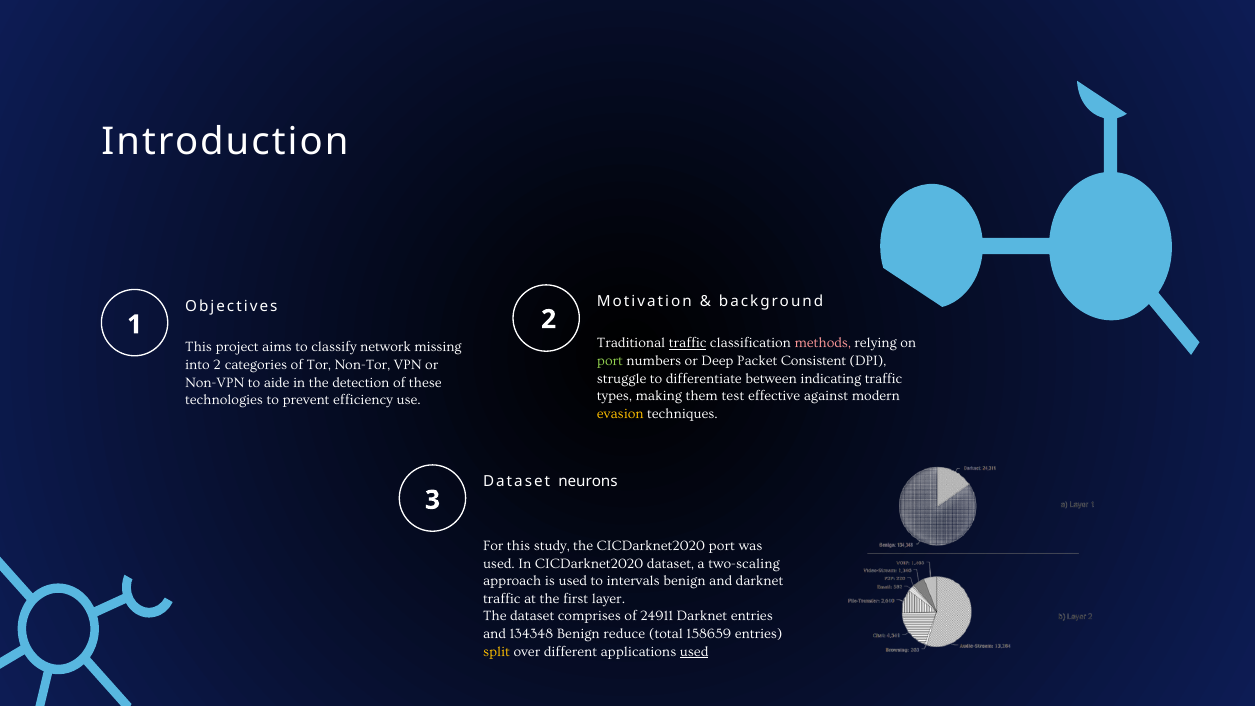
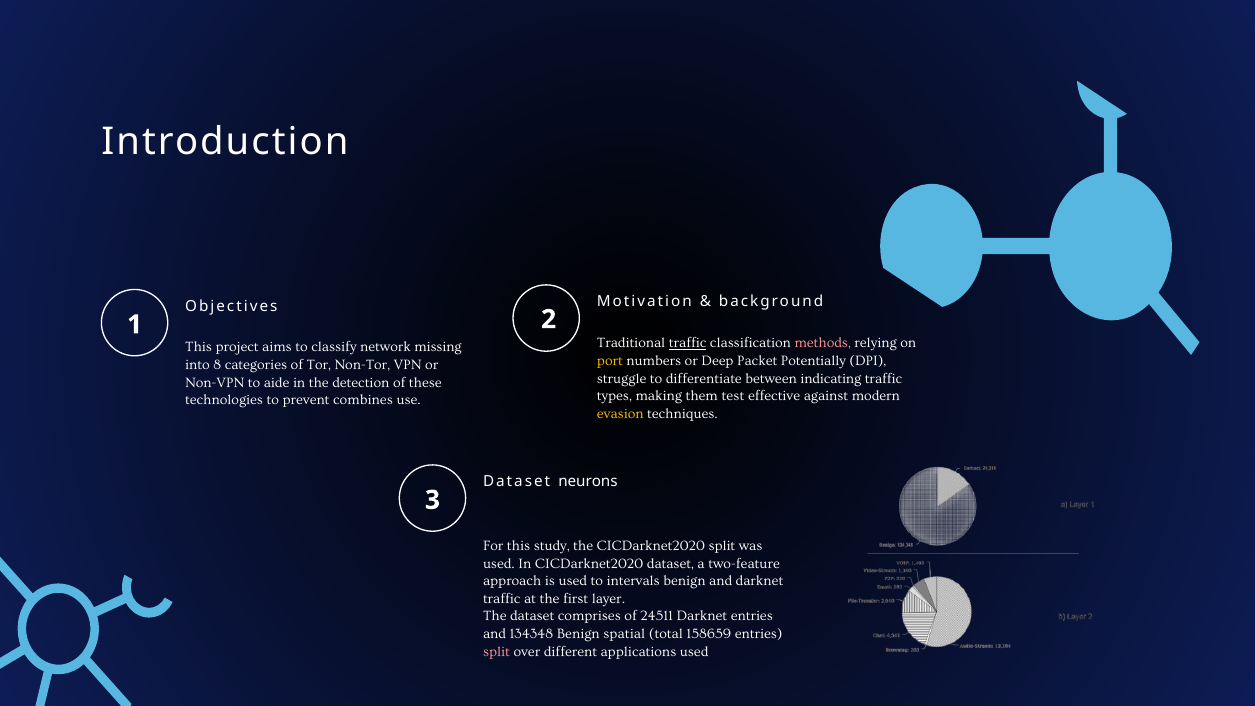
port colour: light green -> yellow (610, 361)
Consistent: Consistent -> Potentially (813, 361)
into 2: 2 -> 8 (217, 365)
efficiency: efficiency -> combines (363, 400)
CICDarknet2020 port: port -> split (722, 546)
two-scaling: two-scaling -> two-feature (744, 563)
24911: 24911 -> 24511 (657, 616)
reduce: reduce -> spatial (624, 634)
split colour: yellow -> pink (496, 651)
used underline: present -> none (694, 651)
